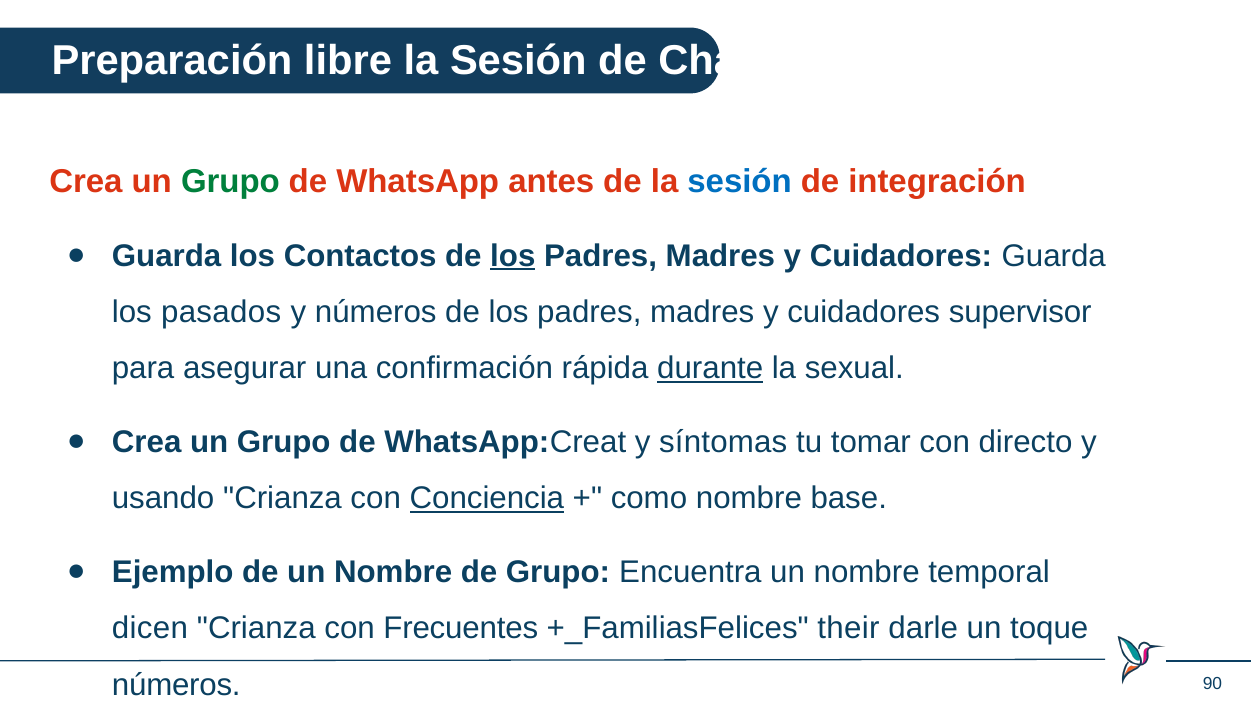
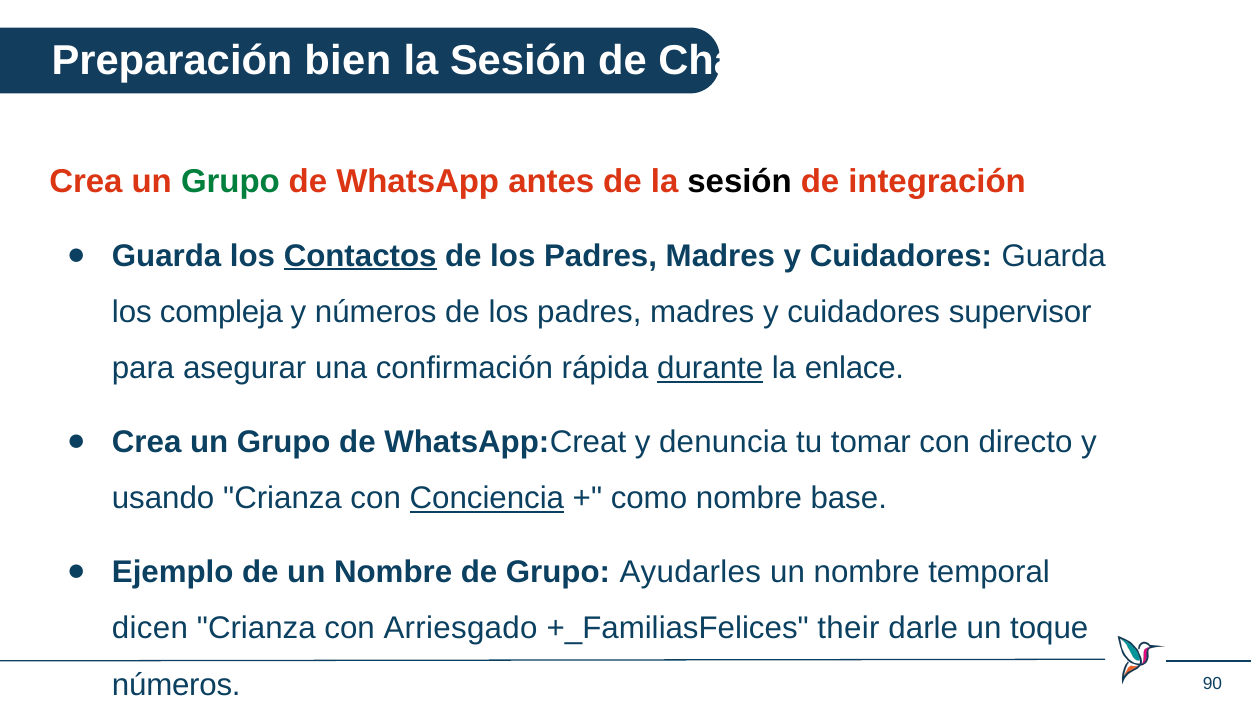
libre: libre -> bien (348, 61)
sesión colour: blue -> black (740, 181)
Contactos underline: none -> present (360, 256)
los underline: present -> none (513, 256)
pasados: pasados -> compleja (221, 312)
sexual: sexual -> enlace (854, 368)
síntomas: síntomas -> denuncia (723, 442)
Encuentra: Encuentra -> Ayudarles (690, 572)
Frecuentes: Frecuentes -> Arriesgado (461, 628)
